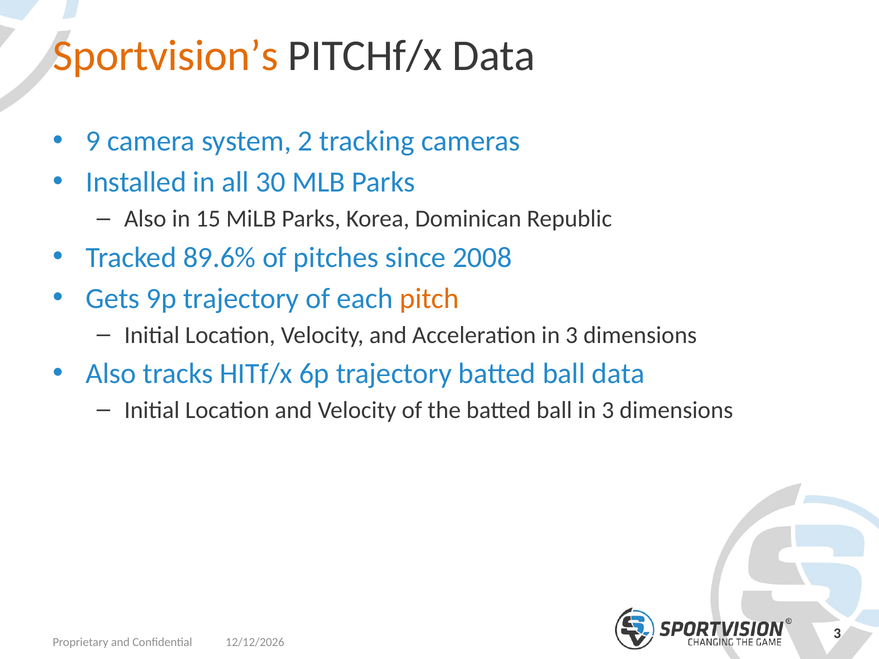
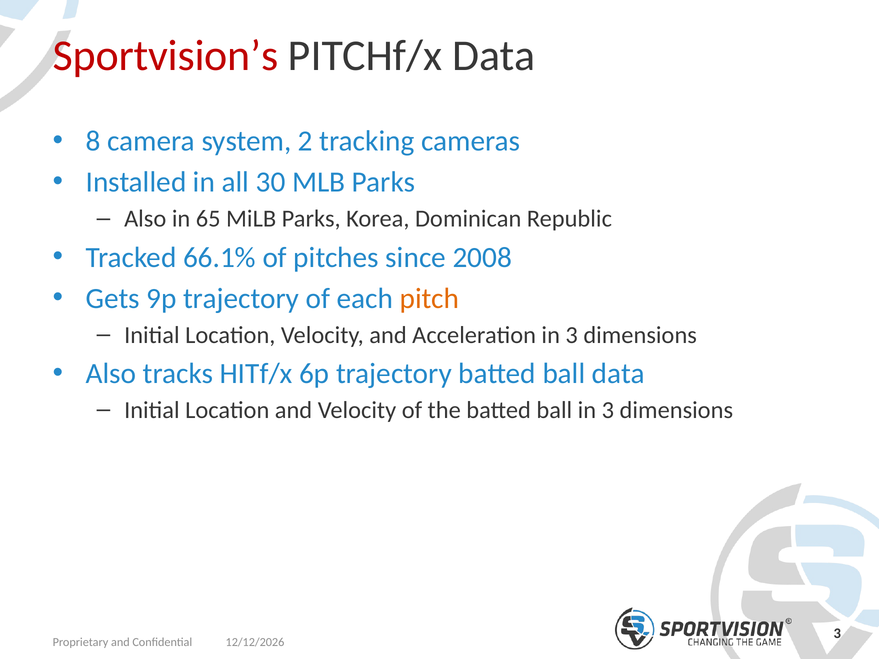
Sportvision’s colour: orange -> red (165, 56)
9: 9 -> 8 (93, 141)
15: 15 -> 65 (208, 219)
89.6%: 89.6% -> 66.1% (219, 257)
